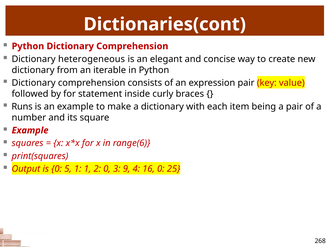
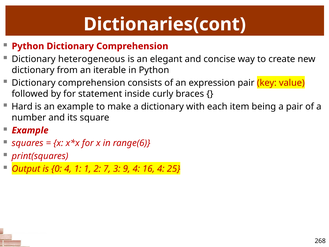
Runs: Runs -> Hard (22, 106)
0 5: 5 -> 4 (68, 169)
2 0: 0 -> 7 (107, 169)
16 0: 0 -> 4 (161, 169)
